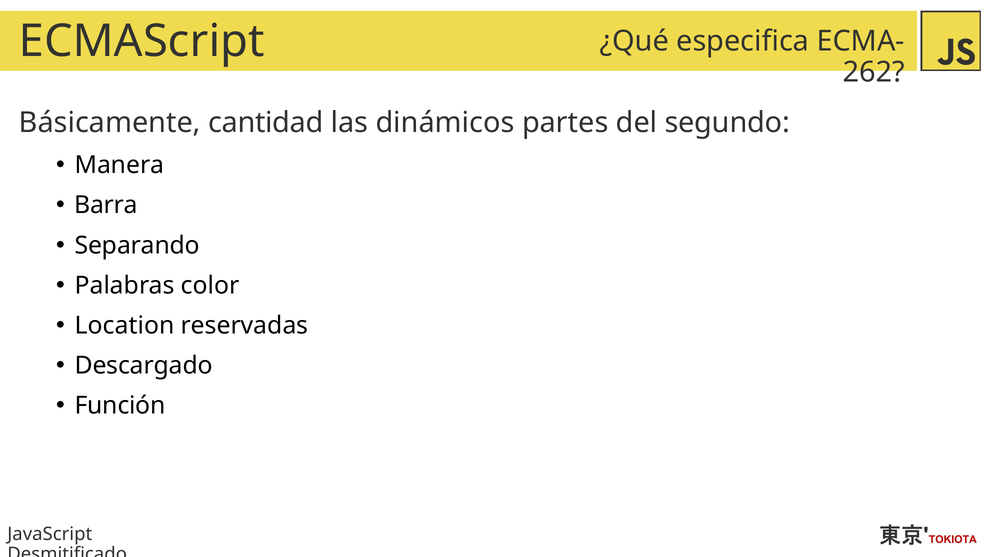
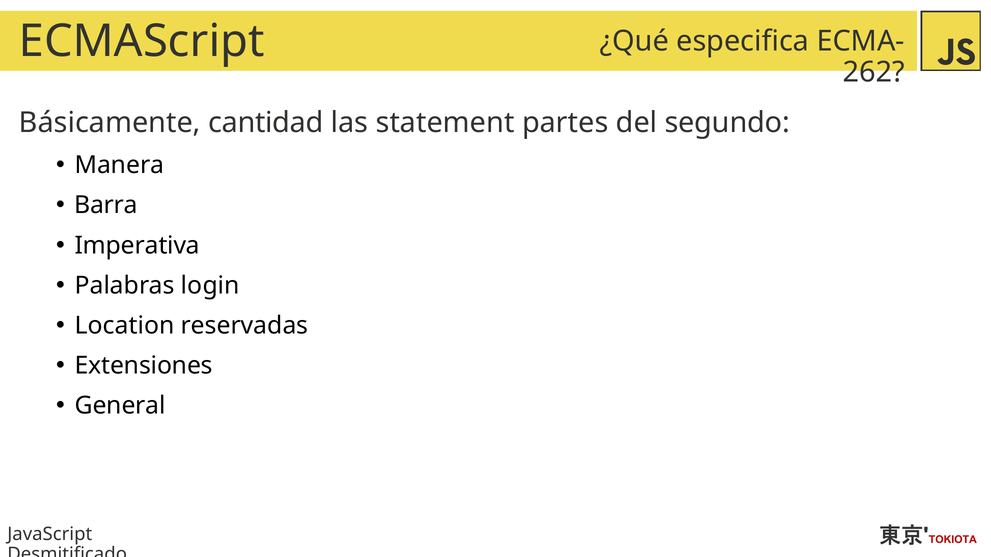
dinámicos: dinámicos -> statement (445, 123)
Separando: Separando -> Imperativa (137, 246)
color: color -> login (210, 286)
Descargado: Descargado -> Extensiones (144, 366)
Función: Función -> General (120, 406)
